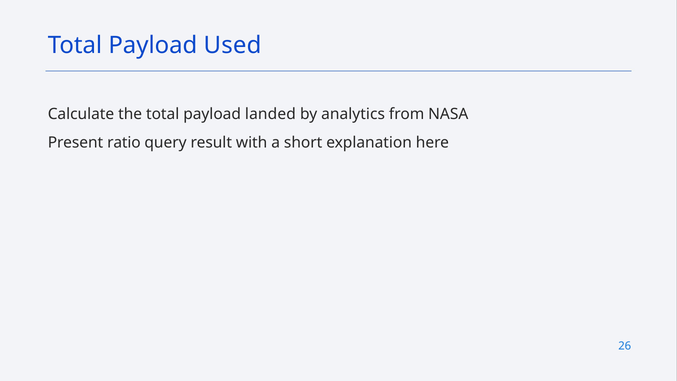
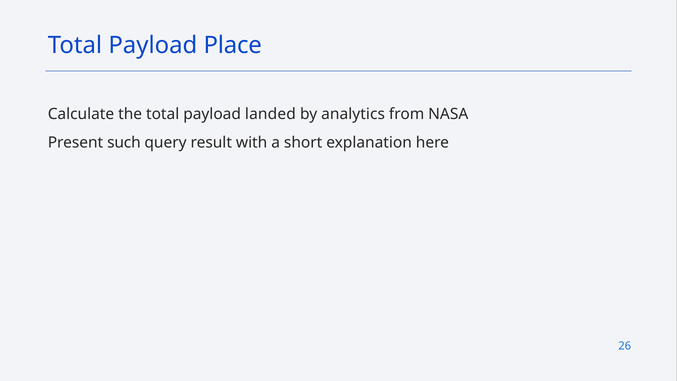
Used: Used -> Place (233, 45)
ratio: ratio -> such (124, 143)
